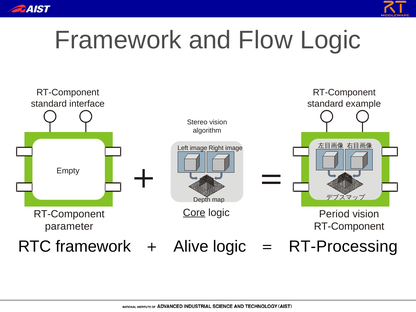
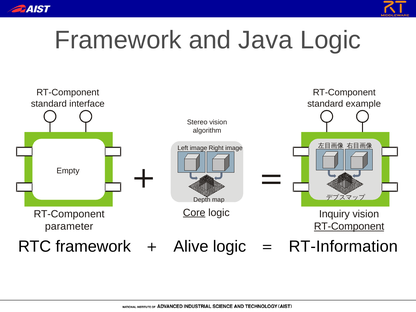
Flow: Flow -> Java (266, 40)
Period: Period -> Inquiry (334, 214)
RT-Component underline: none -> present (349, 226)
RT-Processing: RT-Processing -> RT-Information (343, 247)
